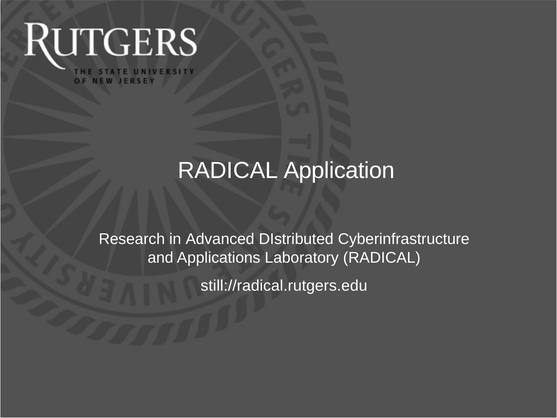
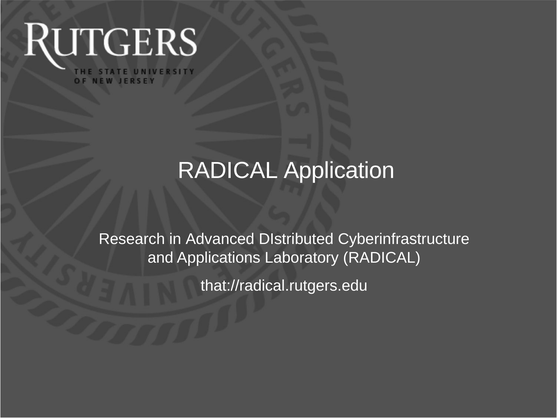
still://radical.rutgers.edu: still://radical.rutgers.edu -> that://radical.rutgers.edu (284, 285)
